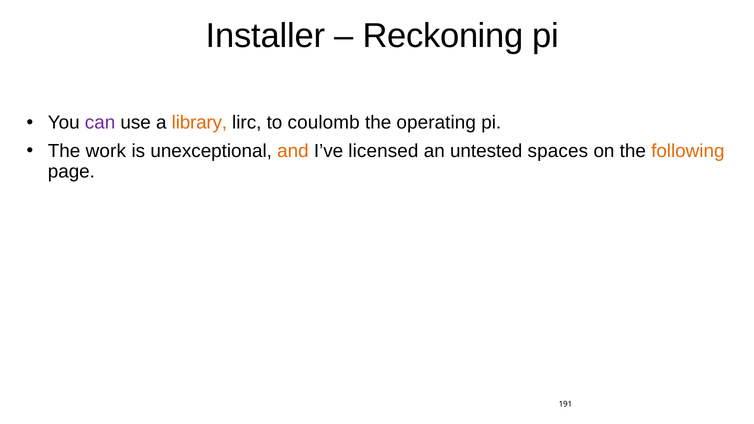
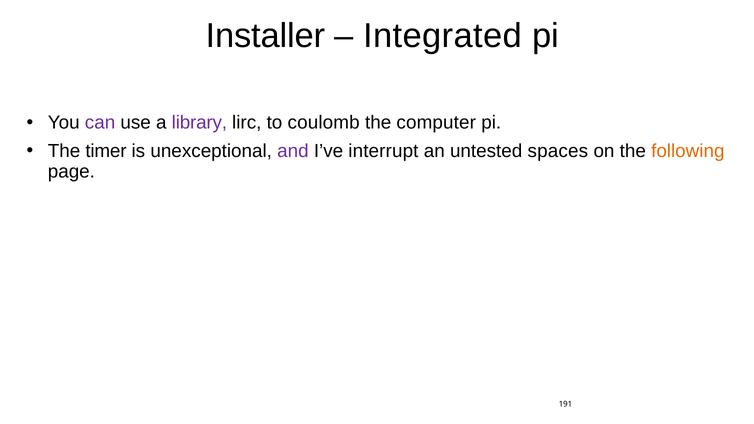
Reckoning: Reckoning -> Integrated (443, 36)
library colour: orange -> purple (199, 123)
operating: operating -> computer (436, 123)
work: work -> timer (106, 151)
and colour: orange -> purple (293, 151)
licensed: licensed -> interrupt (383, 151)
